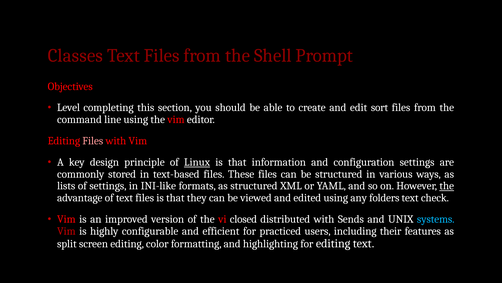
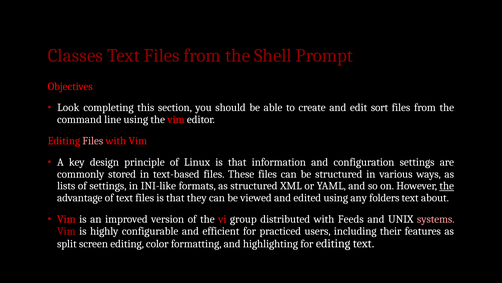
Level: Level -> Look (68, 107)
Linux underline: present -> none (197, 162)
check: check -> about (435, 197)
closed: closed -> group (243, 219)
Sends: Sends -> Feeds (351, 219)
systems colour: light blue -> pink (436, 219)
